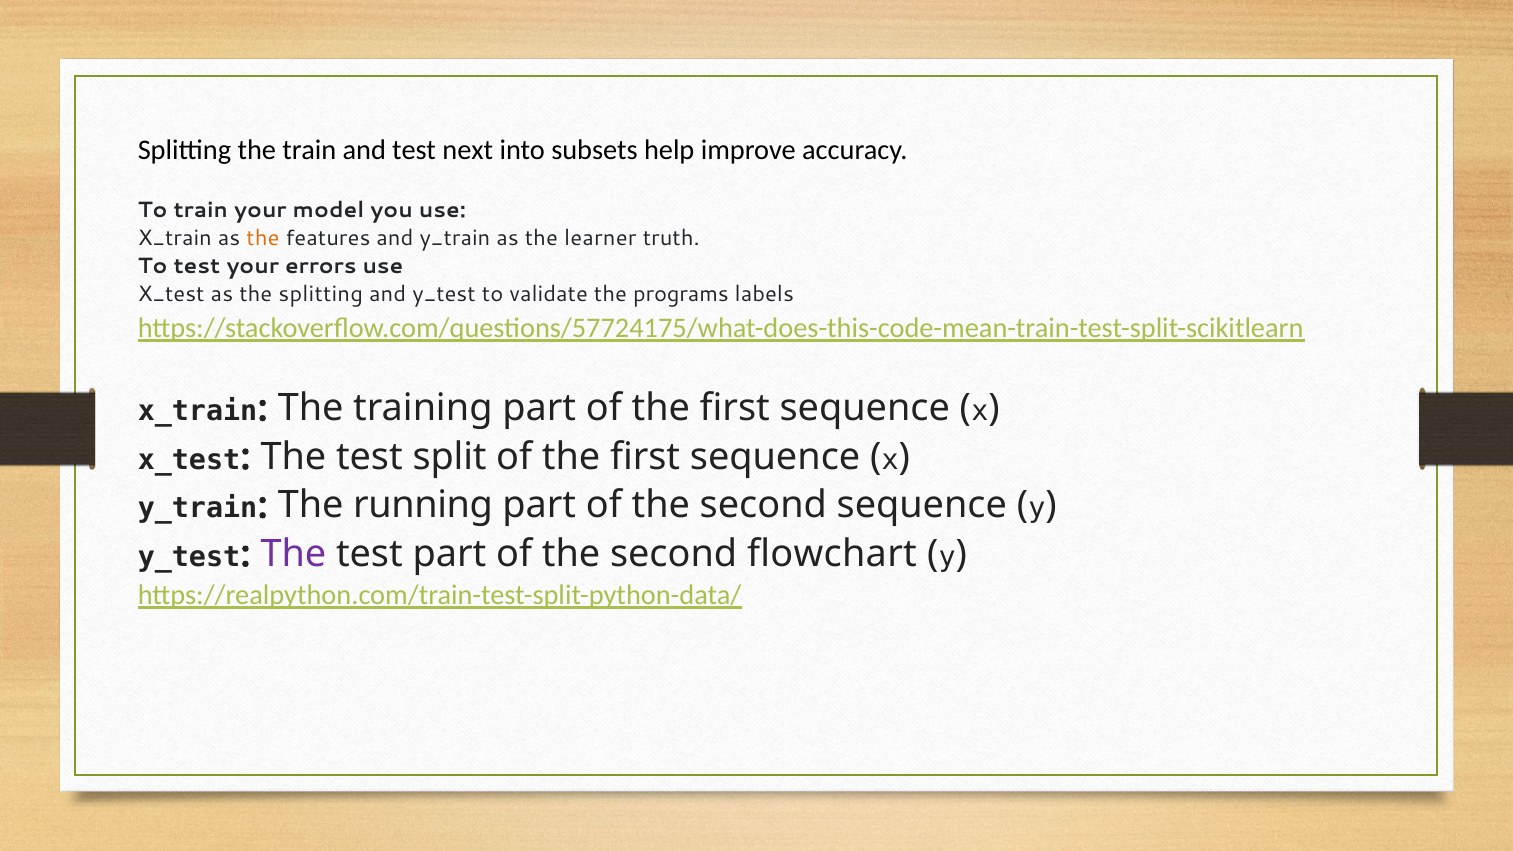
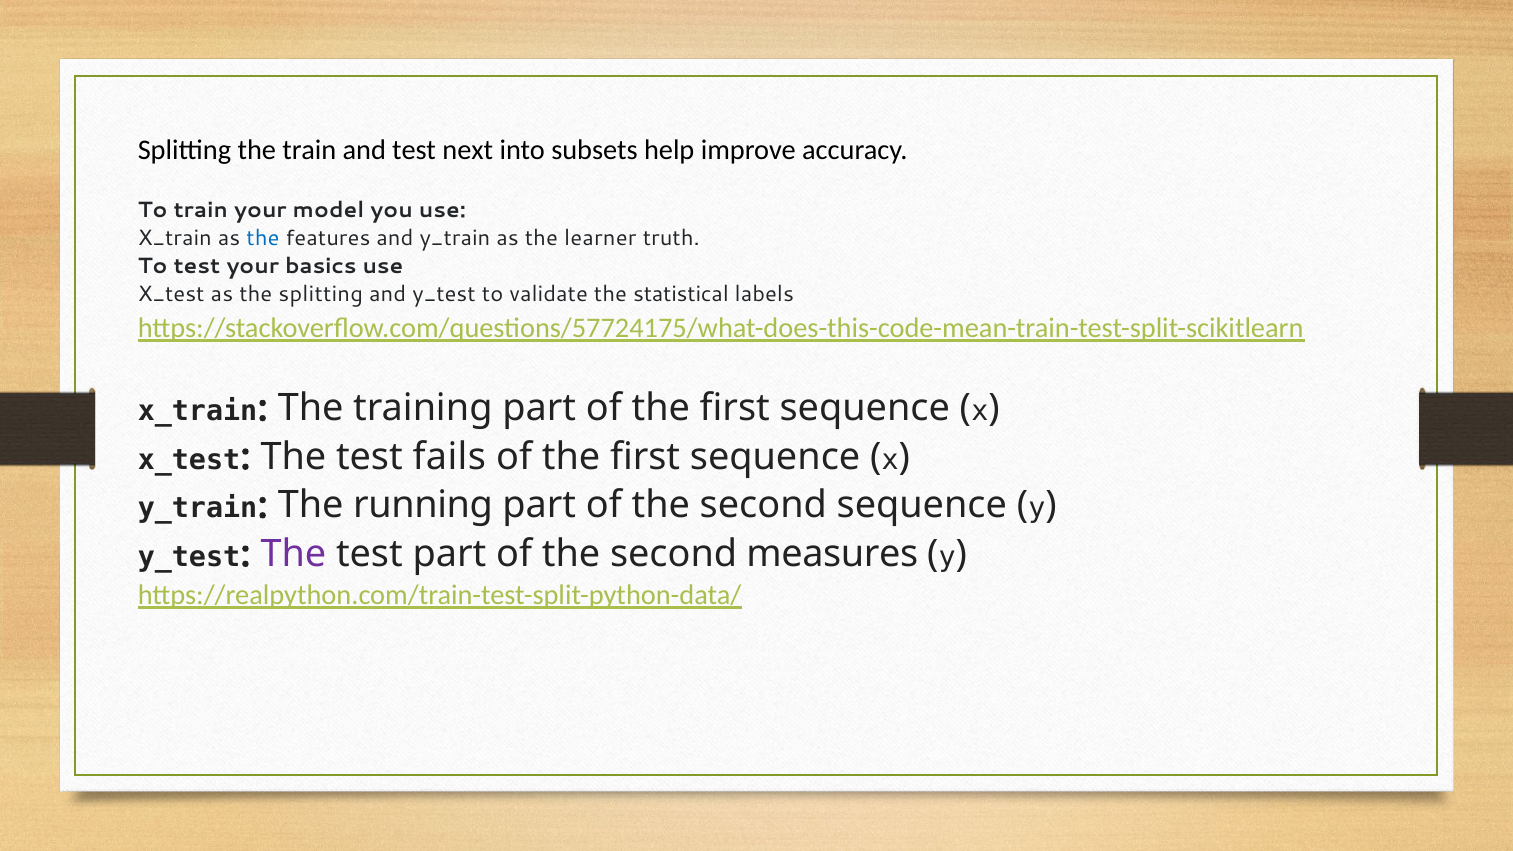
the colour: orange -> blue (263, 238)
errors: errors -> basics (321, 266)
programs: programs -> statistical (681, 295)
split: split -> fails (449, 457)
flowchart: flowchart -> measures (832, 554)
